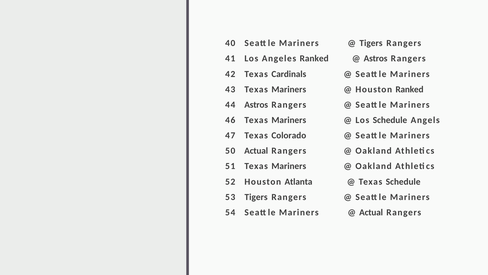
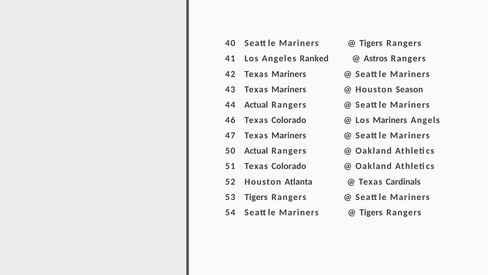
42 Texas Cardinals: Cardinals -> Mariners (289, 74)
Houston Ranked: Ranked -> Season (409, 89)
44 Astros: Astros -> Actual (256, 105)
46 Texas Mariners: Mariners -> Colorado (289, 120)
Los Schedule: Schedule -> Mariners (390, 120)
47 Texas Colorado: Colorado -> Mariners (289, 135)
51 Texas Mariners: Mariners -> Colorado (289, 166)
Texas Schedule: Schedule -> Cardinals (403, 181)
Actual: Actual -> Tigers (371, 212)
